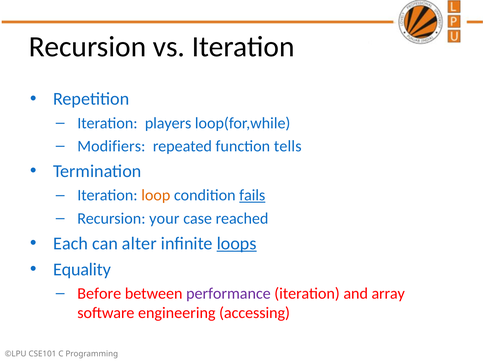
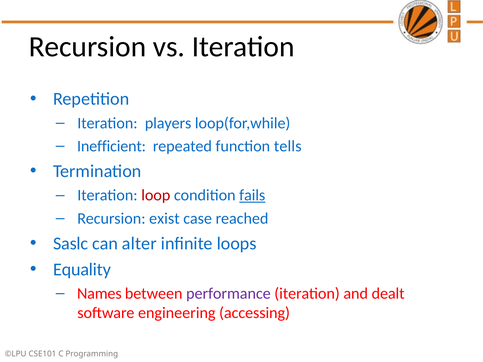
Modifiers: Modifiers -> Inefficient (112, 146)
loop colour: orange -> red (156, 195)
your: your -> exist (164, 219)
Each: Each -> Saslc (71, 244)
loops underline: present -> none (237, 244)
Before: Before -> Names (99, 294)
array: array -> dealt (388, 294)
